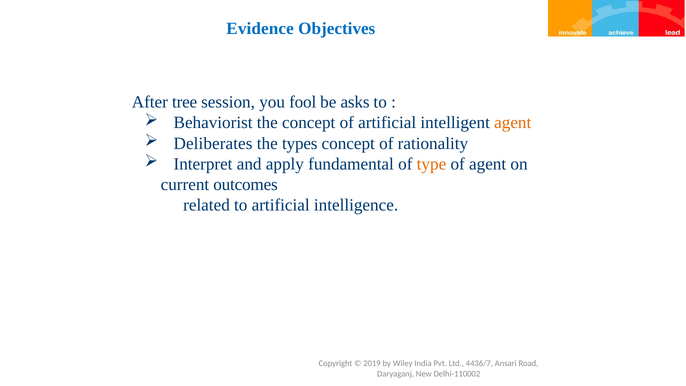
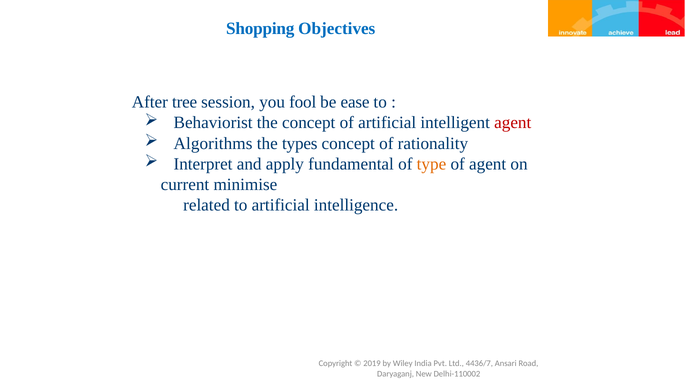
Evidence: Evidence -> Shopping (260, 28)
asks: asks -> ease (355, 102)
agent colour: orange -> red (513, 123)
Deliberates: Deliberates -> Algorithms (213, 143)
outcomes: outcomes -> minimise (245, 185)
